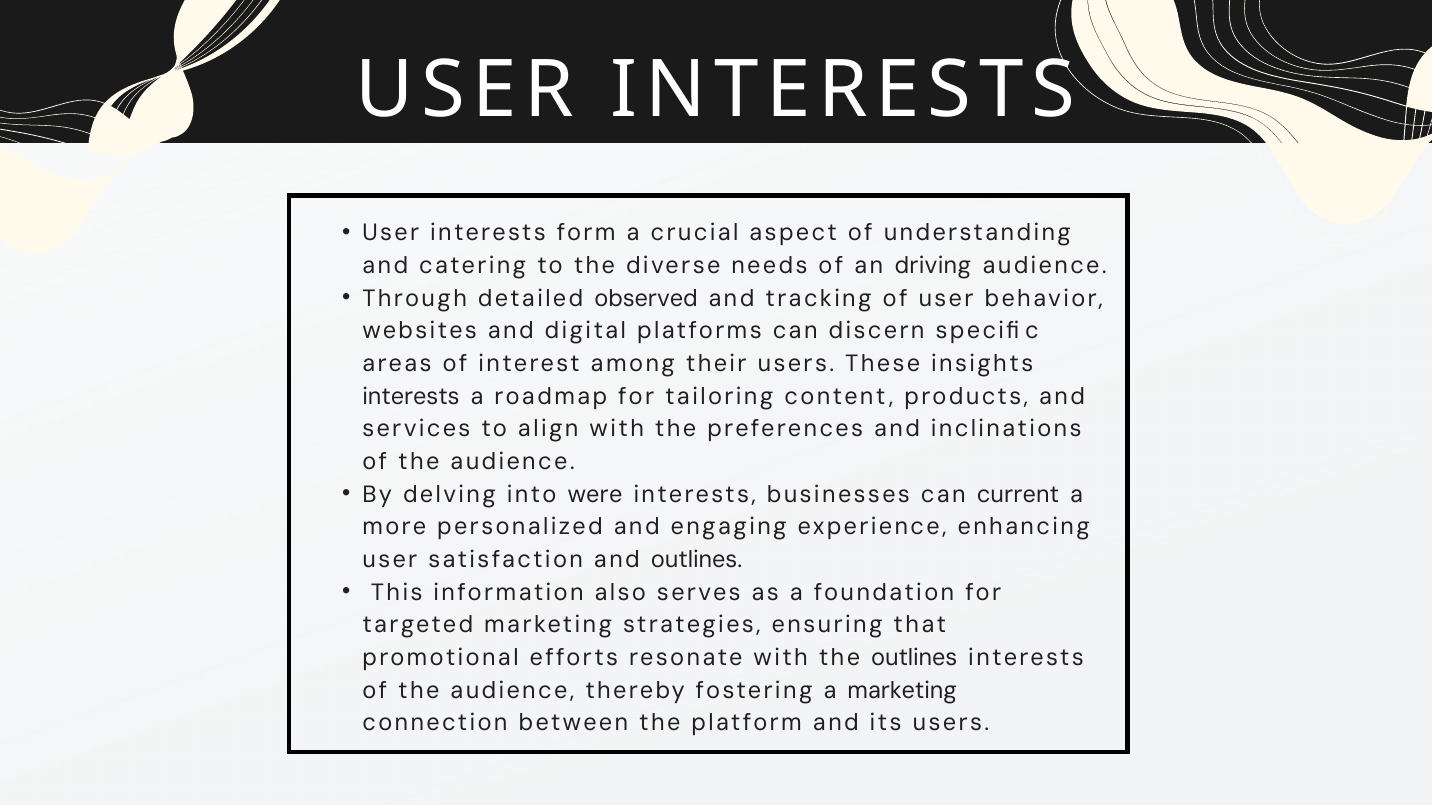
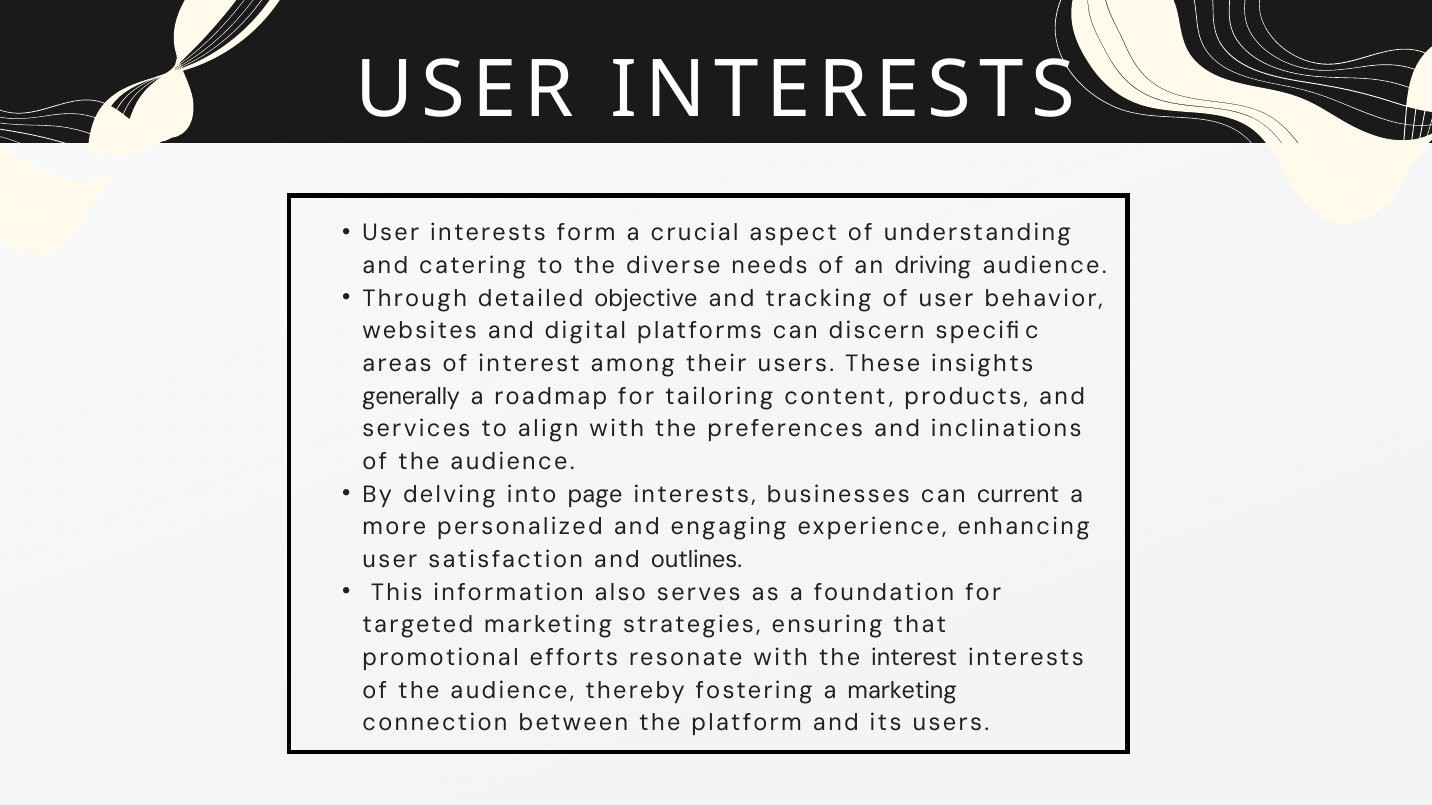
observed: observed -> objective (646, 299)
interests: interests -> generally (411, 397)
were: were -> page (595, 495)
the outlines: outlines -> interest (914, 658)
